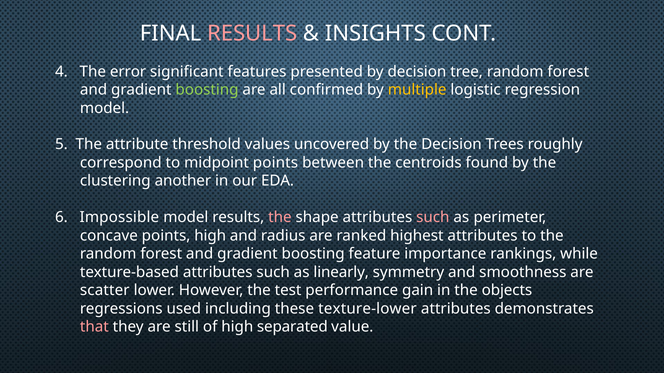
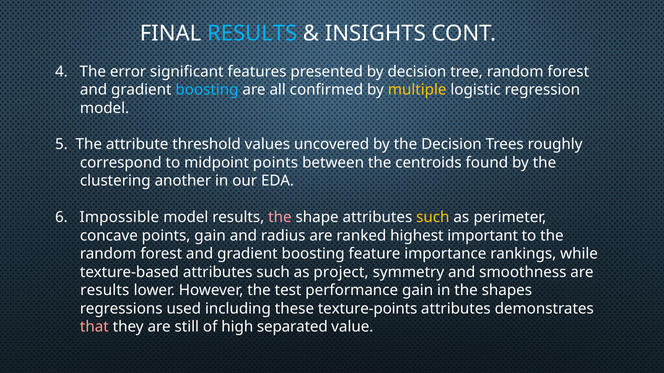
RESULTS colour: pink -> light blue (252, 34)
boosting colour: light green -> light blue (207, 90)
such colour: pink -> yellow (433, 218)
points high: high -> gain (210, 236)
highest attributes: attributes -> important (483, 236)
linearly: linearly -> project (341, 272)
scatter: scatter -> results (105, 291)
objects: objects -> shapes (507, 291)
texture-lower: texture-lower -> texture-points (368, 309)
